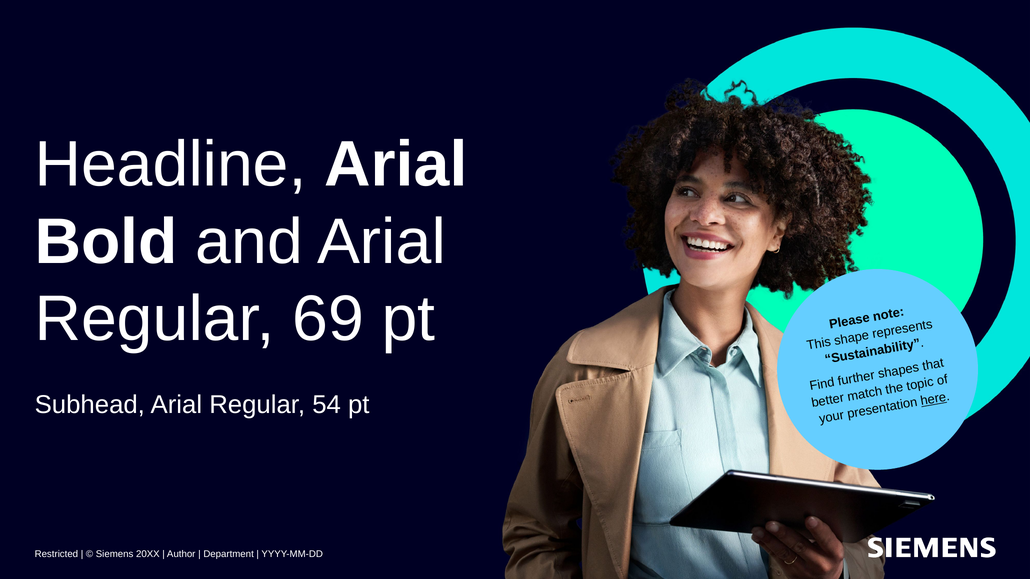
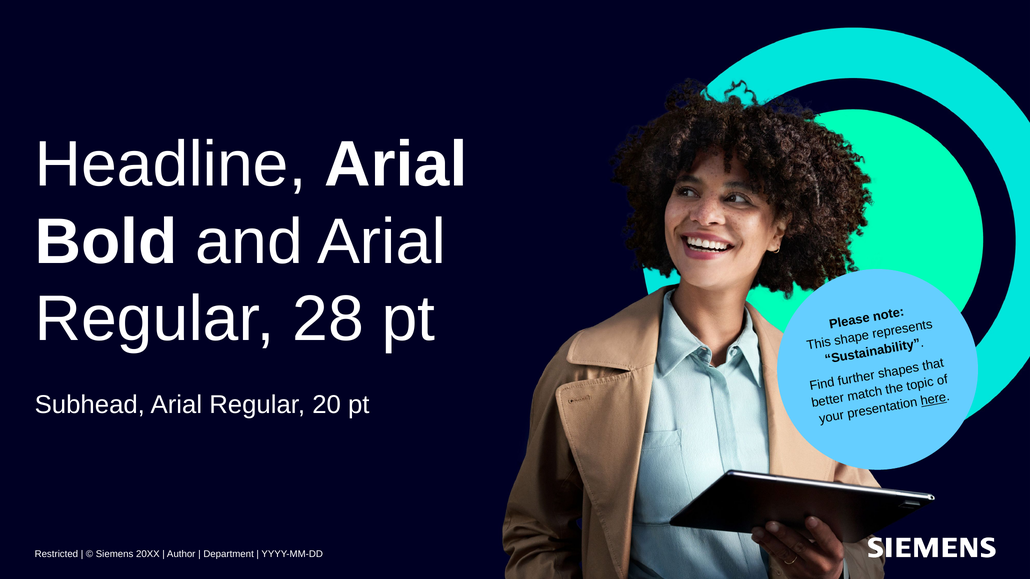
69: 69 -> 28 (328, 319)
54: 54 -> 20 (327, 405)
